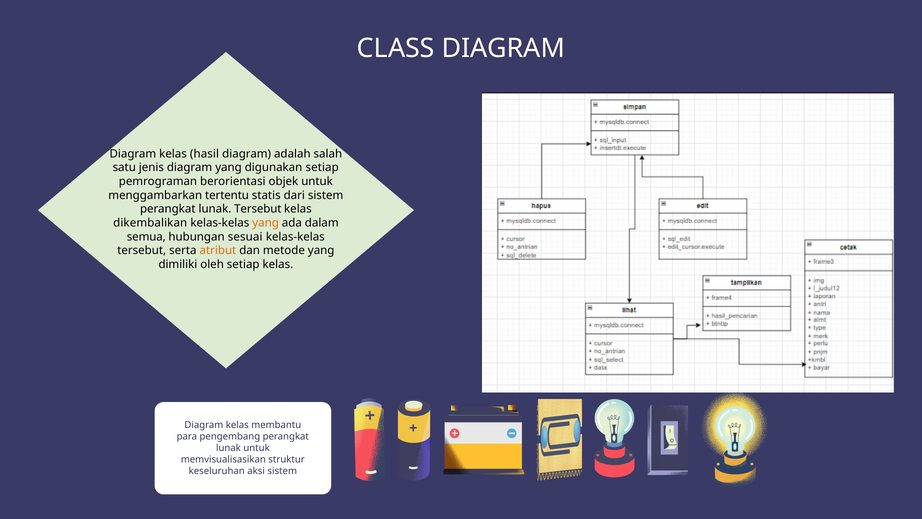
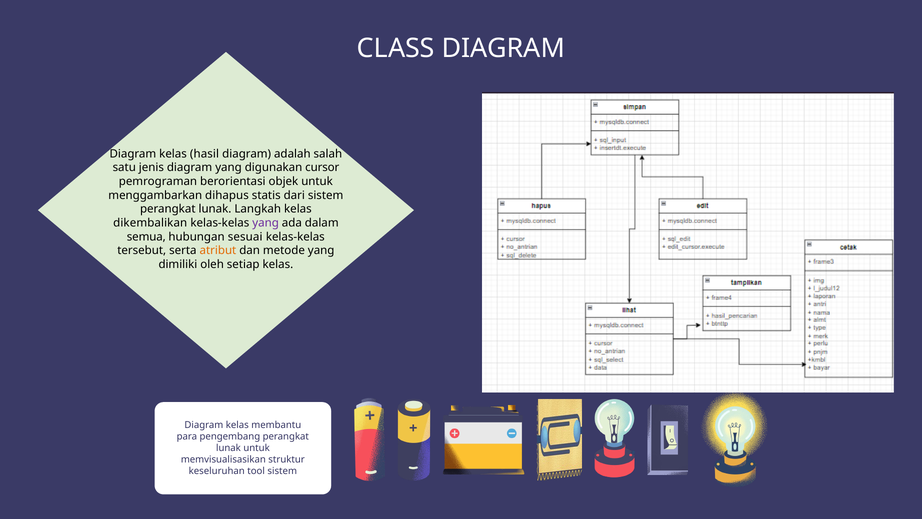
digunakan setiap: setiap -> cursor (322, 167)
tertentu: tertentu -> dihapus (227, 195)
lunak Tersebut: Tersebut -> Langkah (258, 209)
yang colour: orange -> purple (266, 223)
aksi: aksi -> tool (256, 471)
